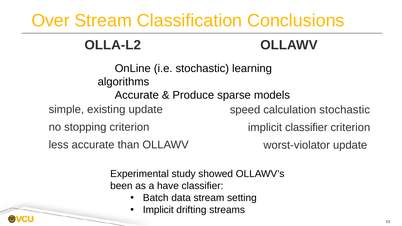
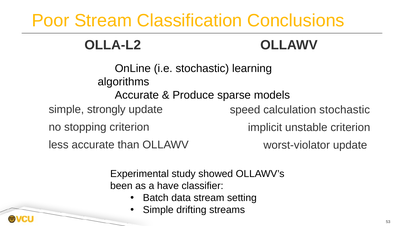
Over: Over -> Poor (51, 21)
existing: existing -> strongly (106, 109)
implicit classifier: classifier -> unstable (306, 128)
Implicit: Implicit -> Simple (158, 210)
